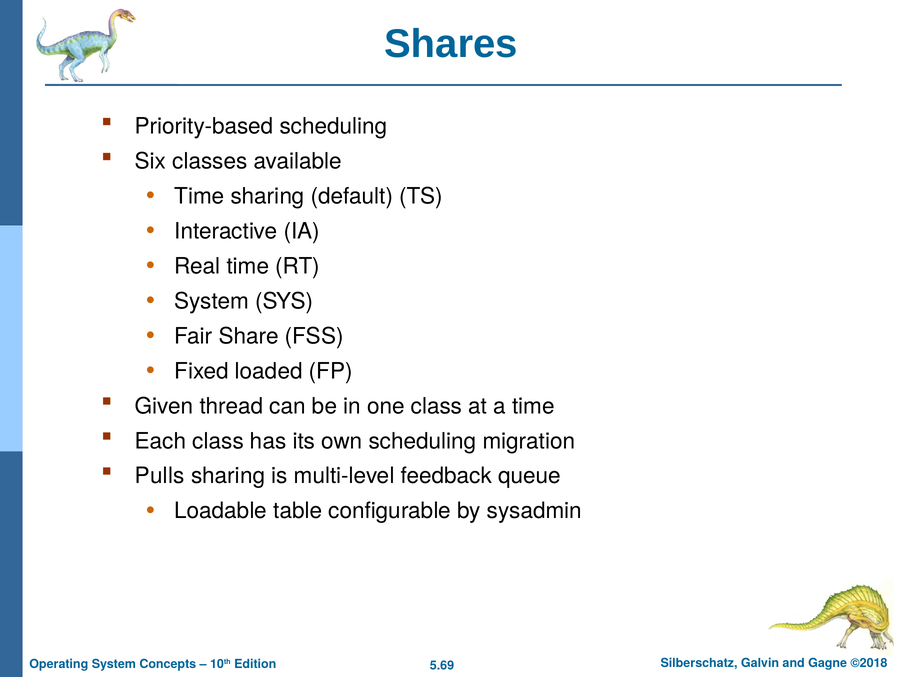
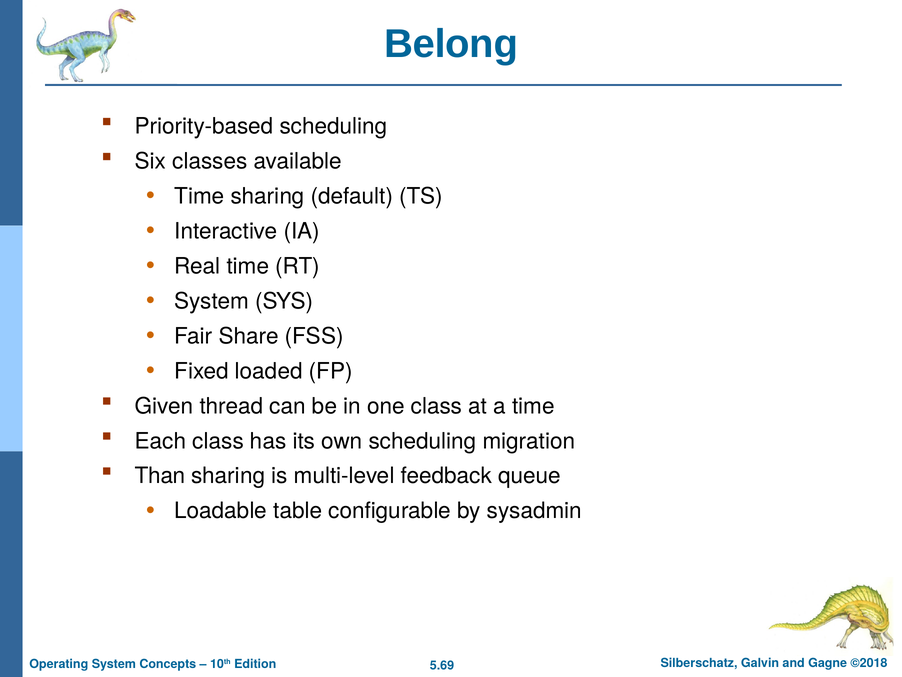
Shares: Shares -> Belong (451, 44)
Pulls: Pulls -> Than (160, 476)
